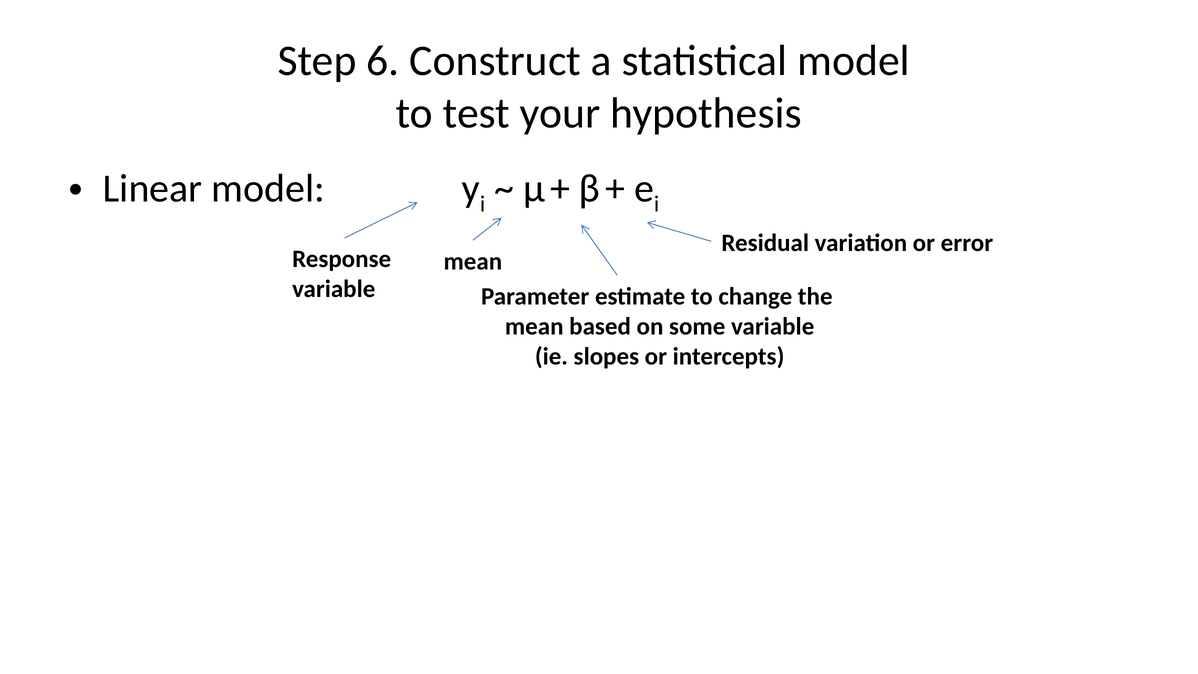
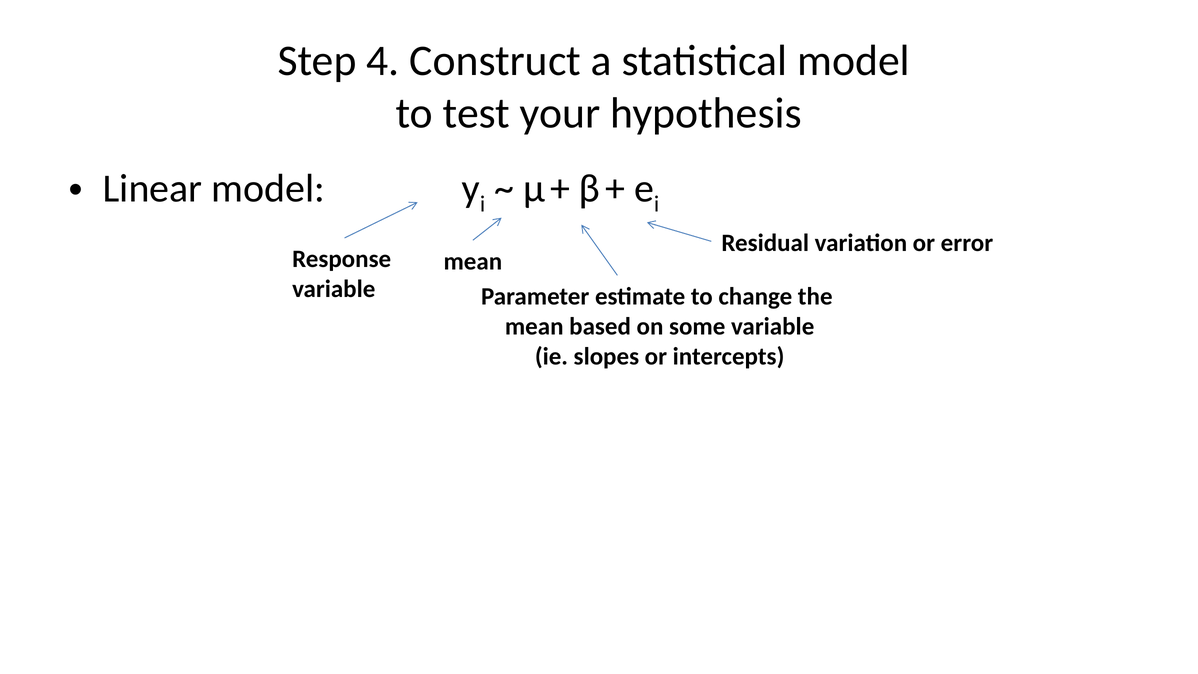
6: 6 -> 4 (383, 61)
